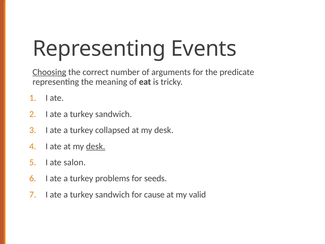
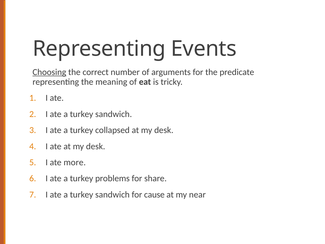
desk underline: present -> none (96, 146)
salon: salon -> more (75, 162)
seeds: seeds -> share (155, 178)
valid: valid -> near (197, 194)
